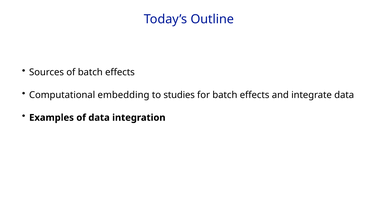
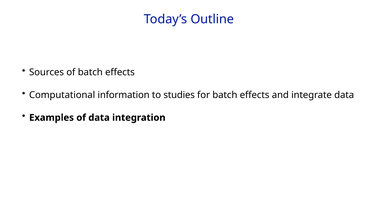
embedding: embedding -> information (124, 95)
